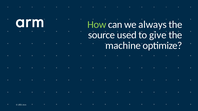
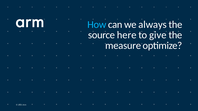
How colour: light green -> light blue (97, 25)
used: used -> here (127, 35)
machine: machine -> measure (123, 46)
